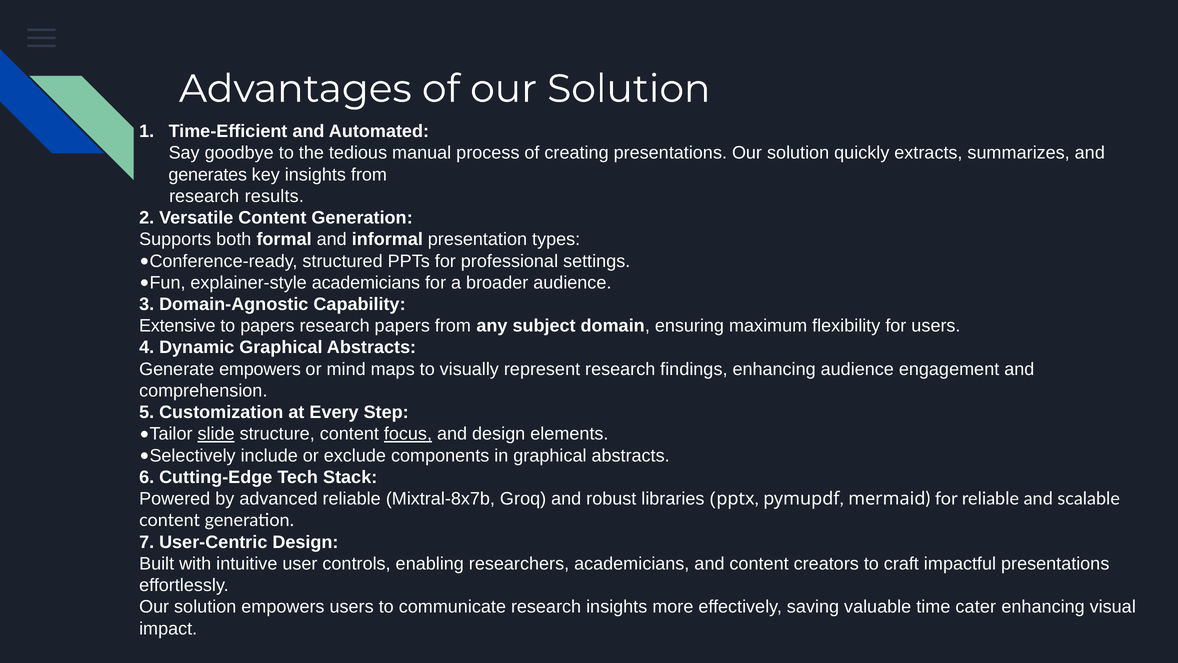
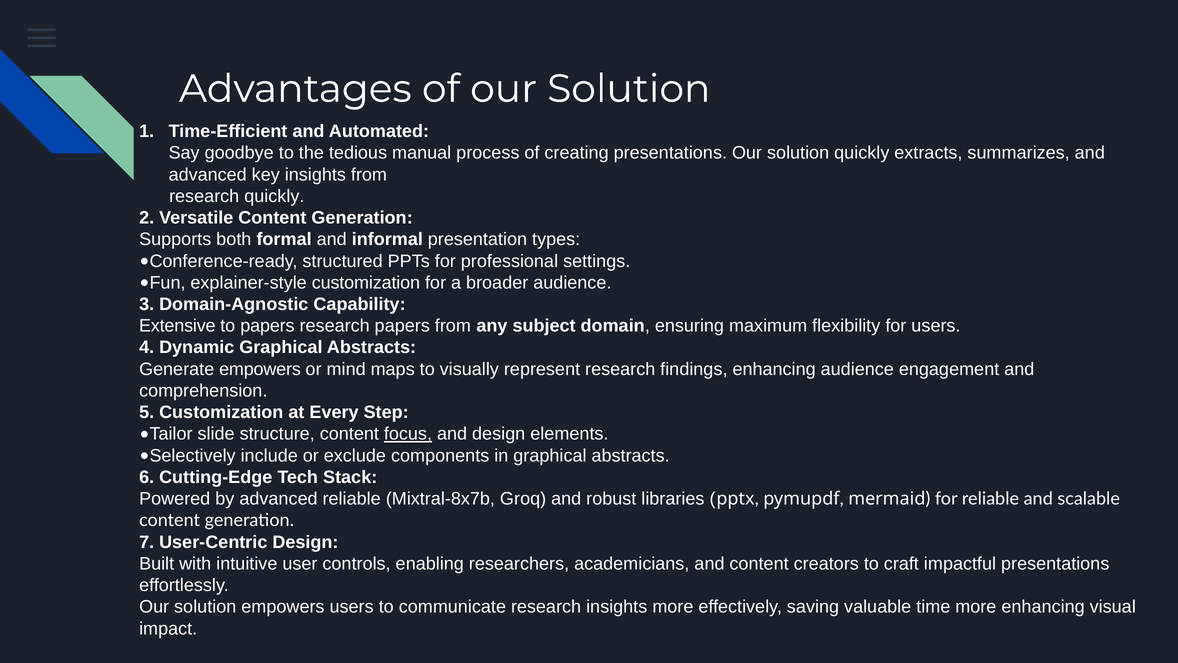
generates: generates -> advanced (208, 174)
research results: results -> quickly (274, 196)
explainer-style academicians: academicians -> customization (366, 283)
slide underline: present -> none (216, 434)
time cater: cater -> more (976, 607)
